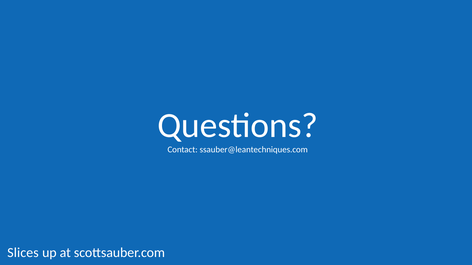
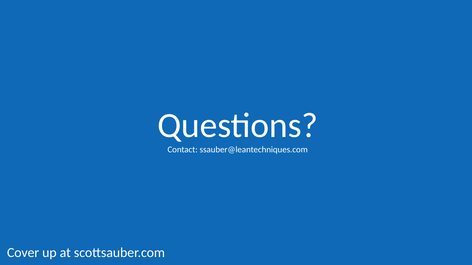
Slices: Slices -> Cover (23, 253)
